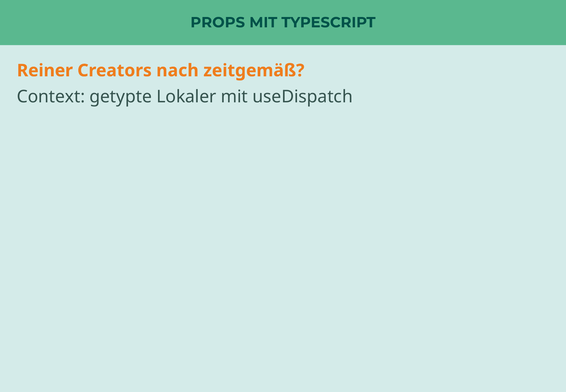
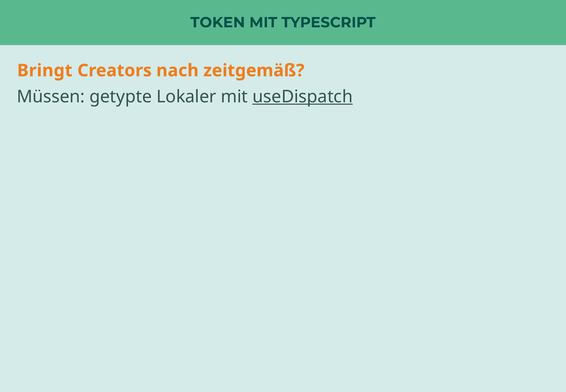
PROPS: PROPS -> TOKEN (218, 22)
Reiner: Reiner -> Bringt (45, 71)
Context: Context -> Müssen (51, 97)
useDispatch underline: none -> present (303, 97)
